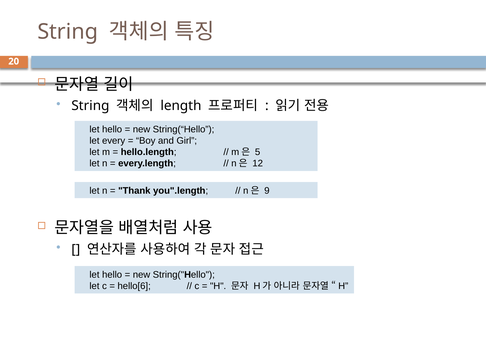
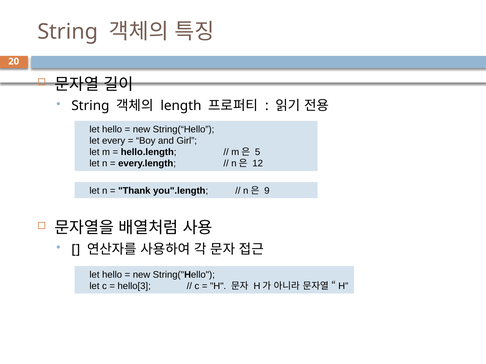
hello[6: hello[6 -> hello[3 (134, 286)
